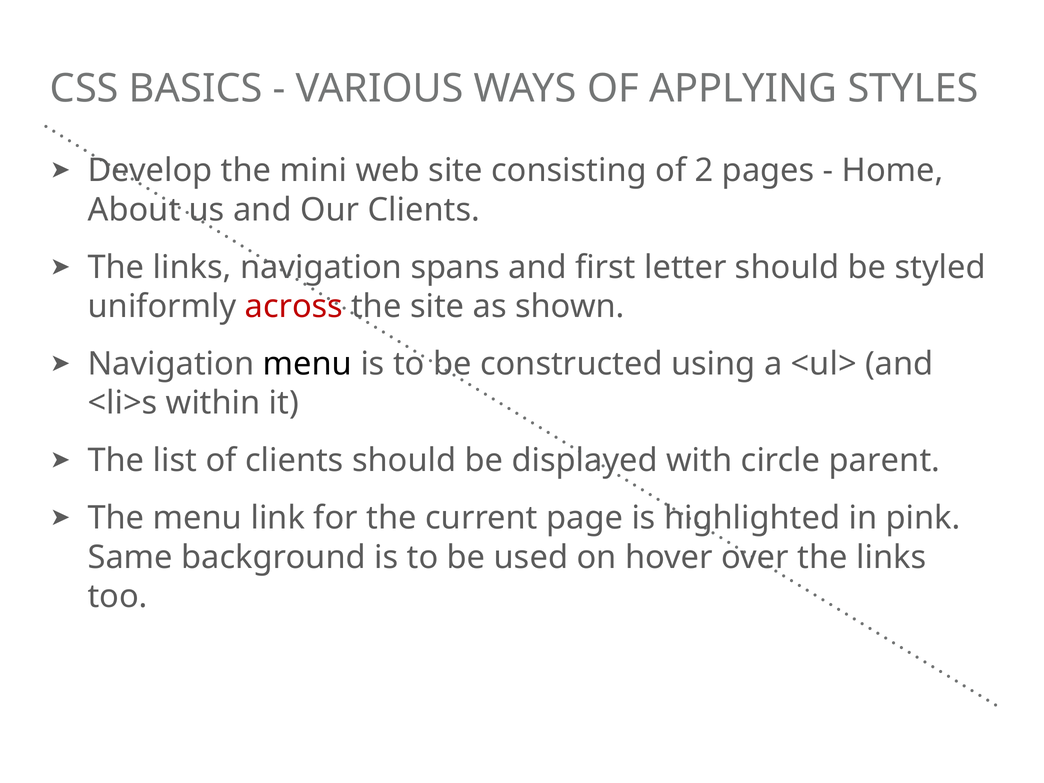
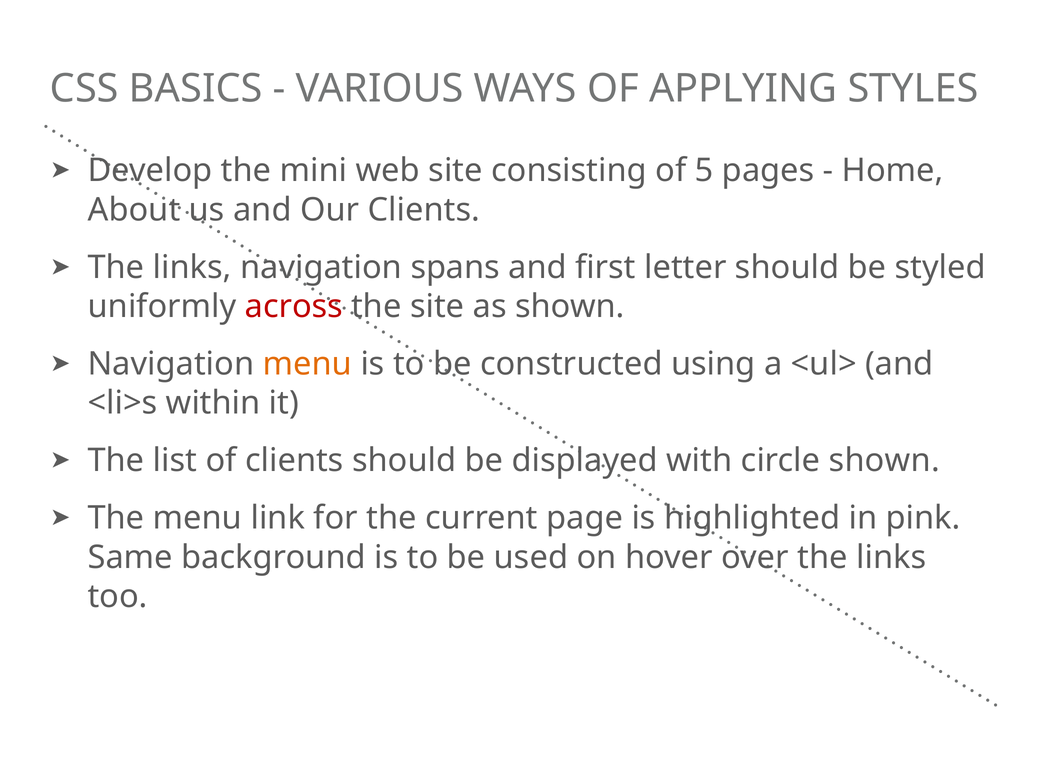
2: 2 -> 5 (704, 171)
menu colour: black -> orange (307, 364)
circle parent: parent -> shown (884, 461)
